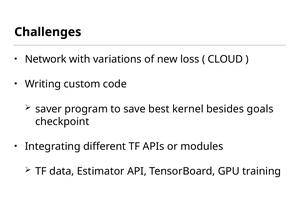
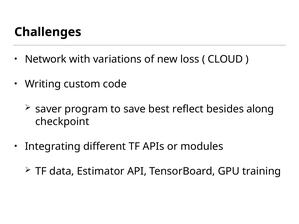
kernel: kernel -> reflect (188, 109)
goals: goals -> along (260, 109)
